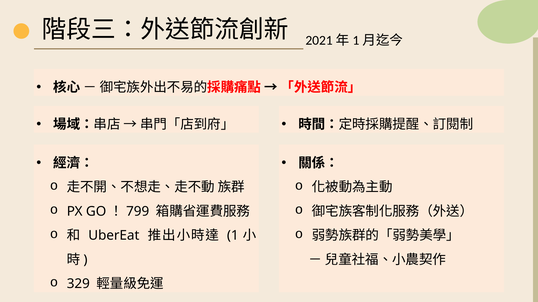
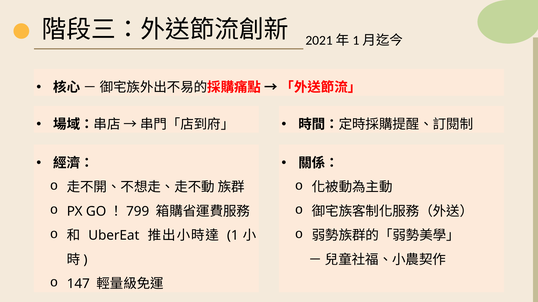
329: 329 -> 147 (78, 284)
